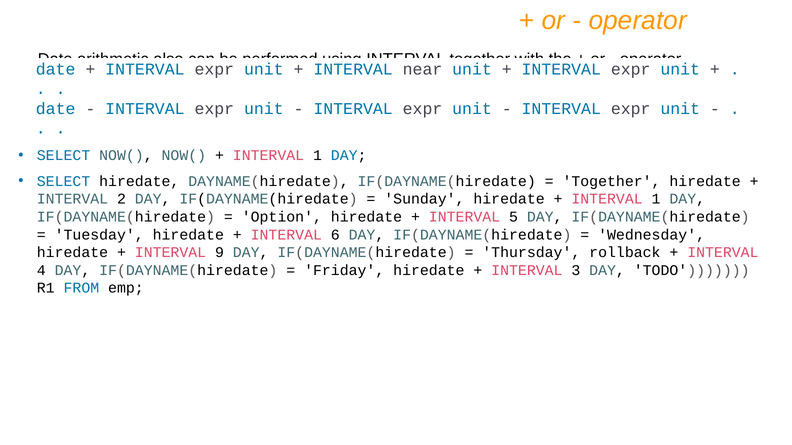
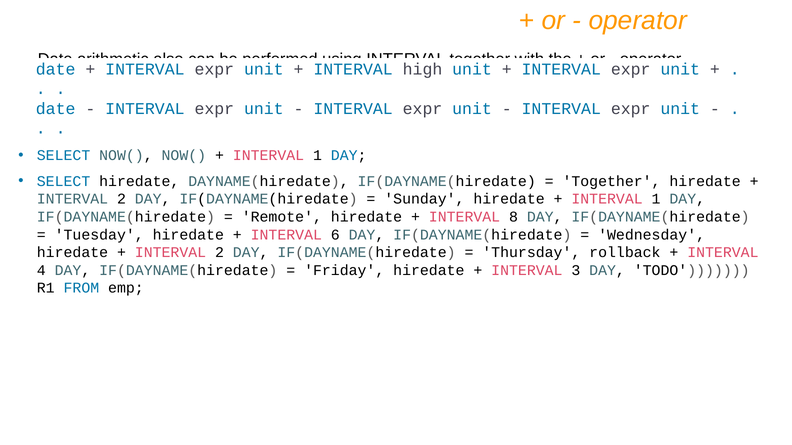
near: near -> high (423, 69)
Option: Option -> Remote (282, 217)
5: 5 -> 8 (514, 217)
9: 9 -> 2 (219, 253)
